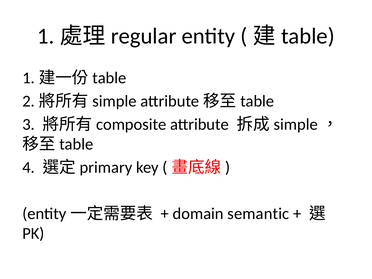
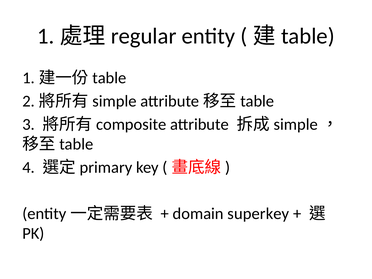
semantic: semantic -> superkey (258, 214)
